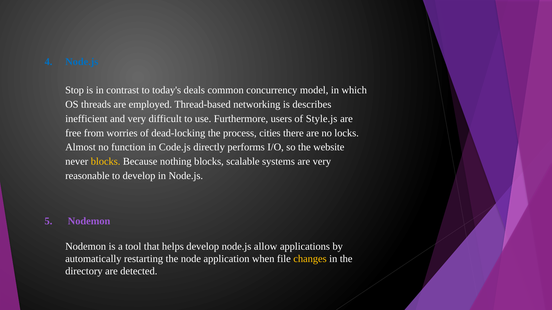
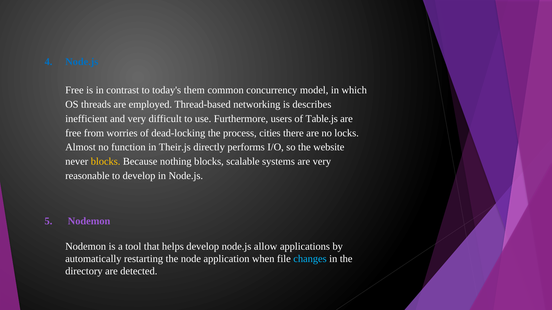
Stop: Stop -> Free (74, 90)
deals: deals -> them (194, 90)
Style.js: Style.js -> Table.js (322, 119)
Code.js: Code.js -> Their.js (175, 147)
changes colour: yellow -> light blue (310, 259)
